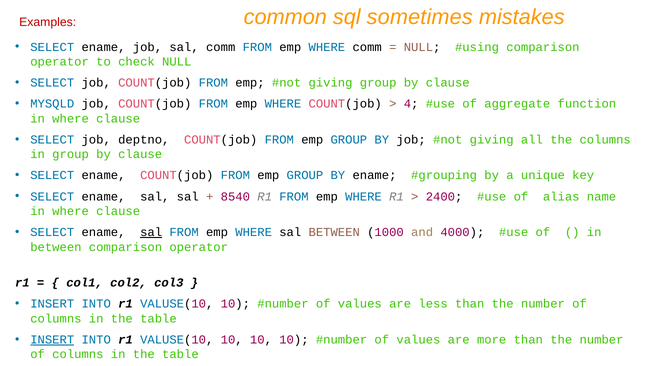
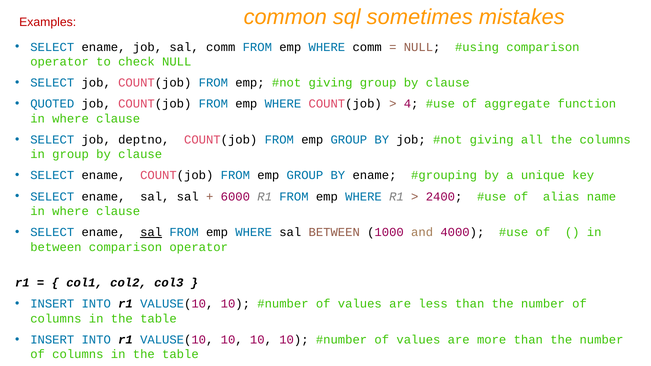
MYSQLD: MYSQLD -> QUOTED (52, 104)
8540: 8540 -> 6000 (235, 197)
INSERT underline: present -> none (52, 340)
